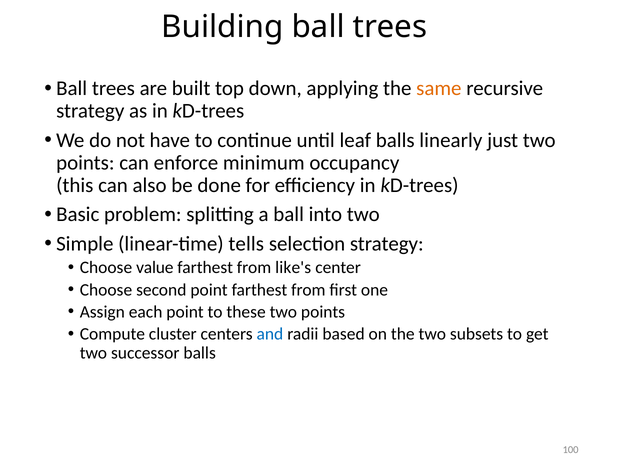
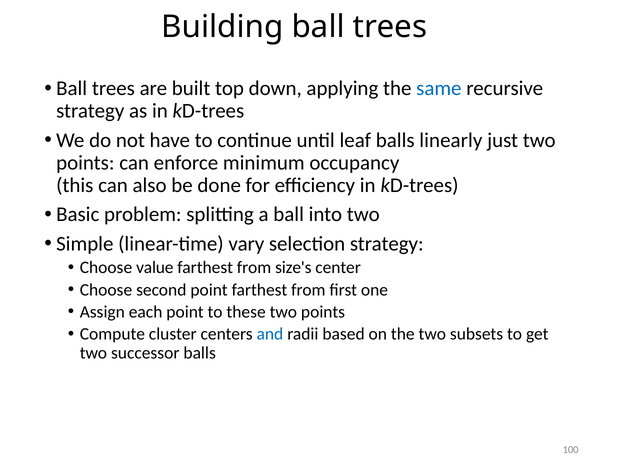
same colour: orange -> blue (439, 88)
tells: tells -> vary (246, 244)
like's: like's -> size's (293, 268)
